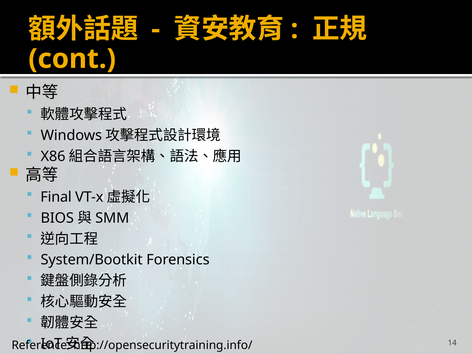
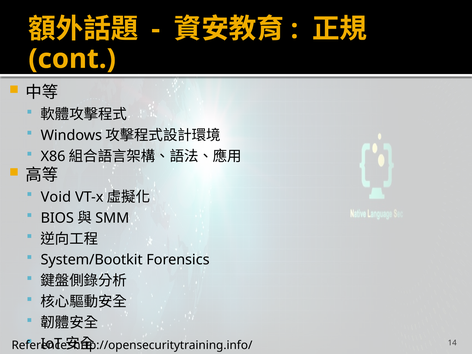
Final: Final -> Void (56, 197)
